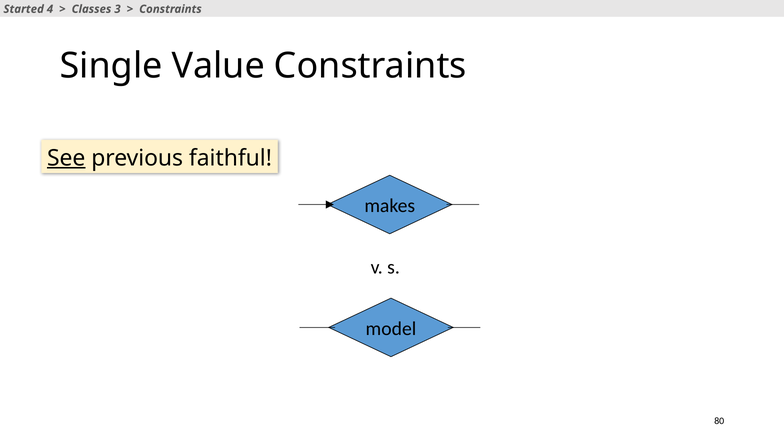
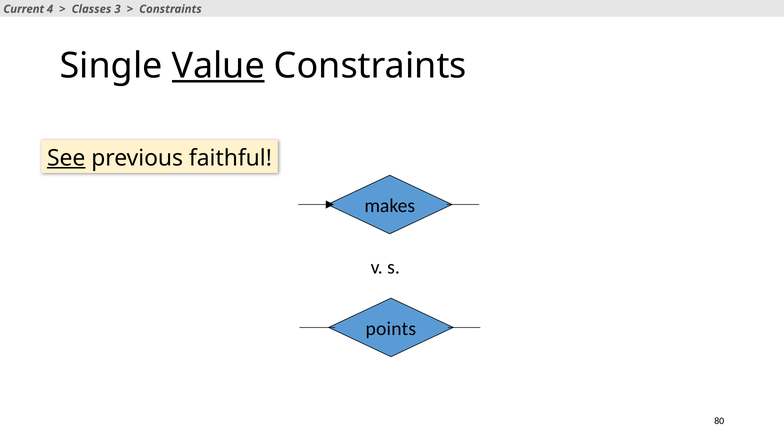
Started: Started -> Current (24, 9)
Value underline: none -> present (218, 66)
model: model -> points (391, 329)
